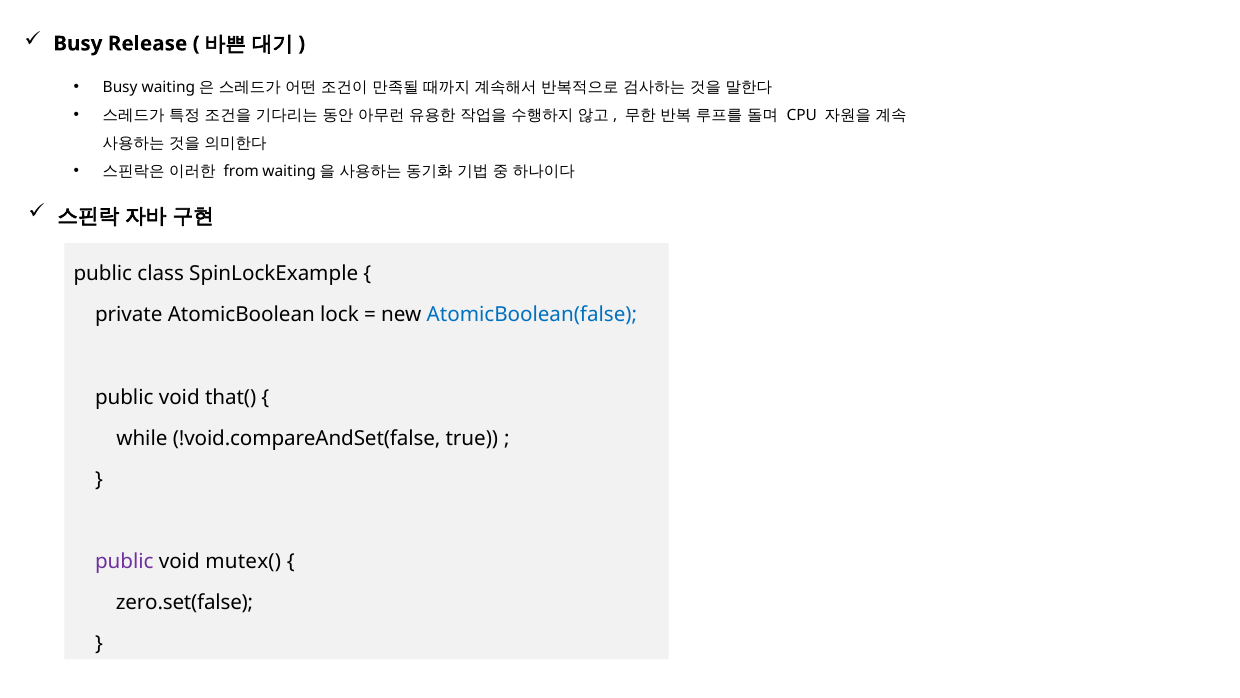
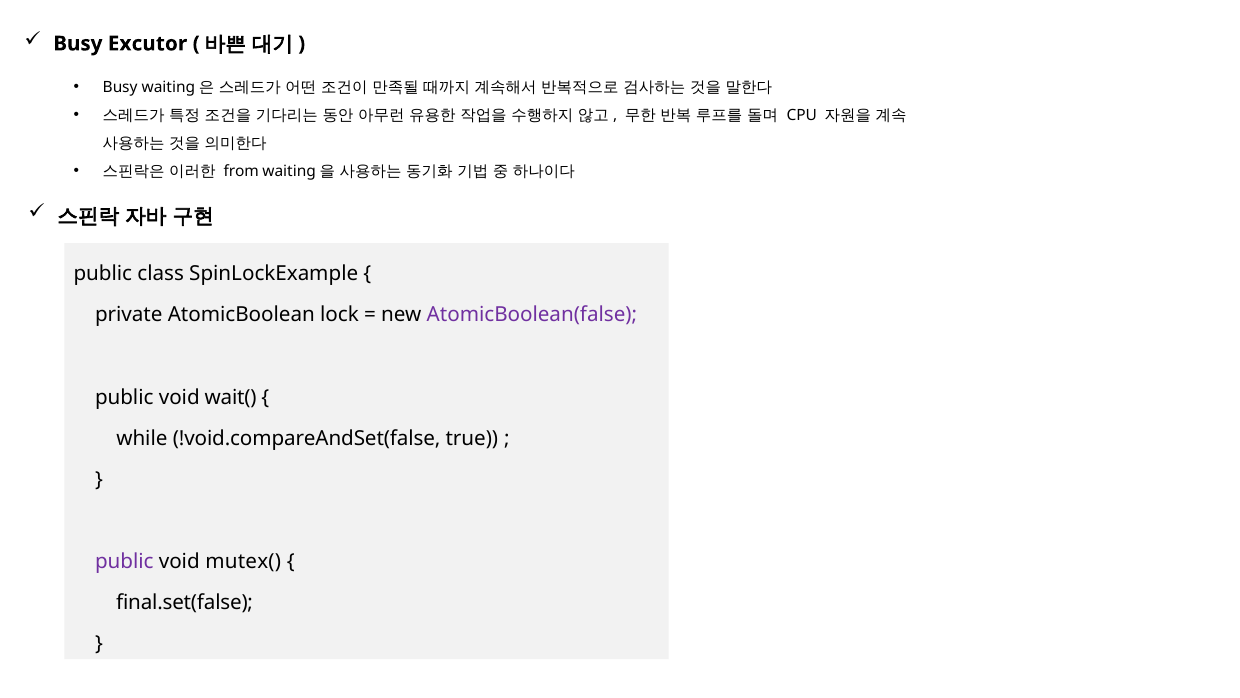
Release: Release -> Excutor (147, 44)
AtomicBoolean(false colour: blue -> purple (532, 315)
that(: that( -> wait( (231, 397)
zero.set(false: zero.set(false -> final.set(false (185, 602)
